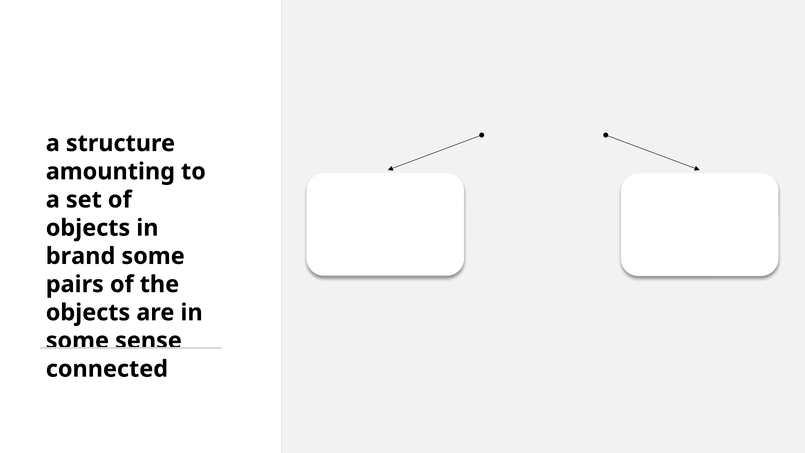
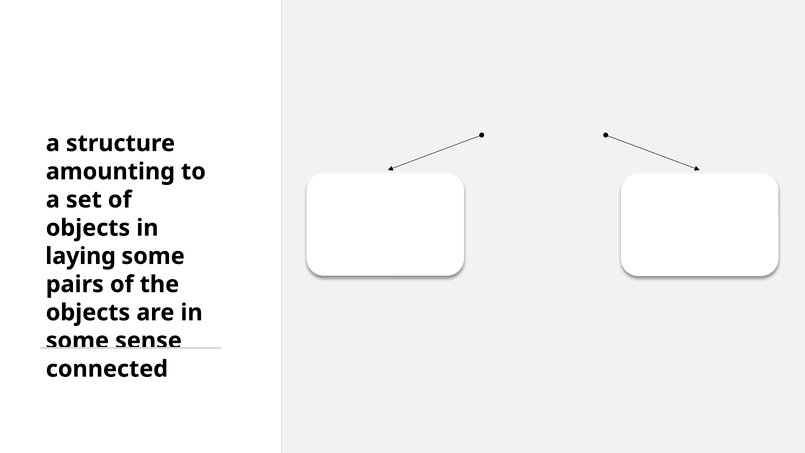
brand: brand -> laying (81, 256)
